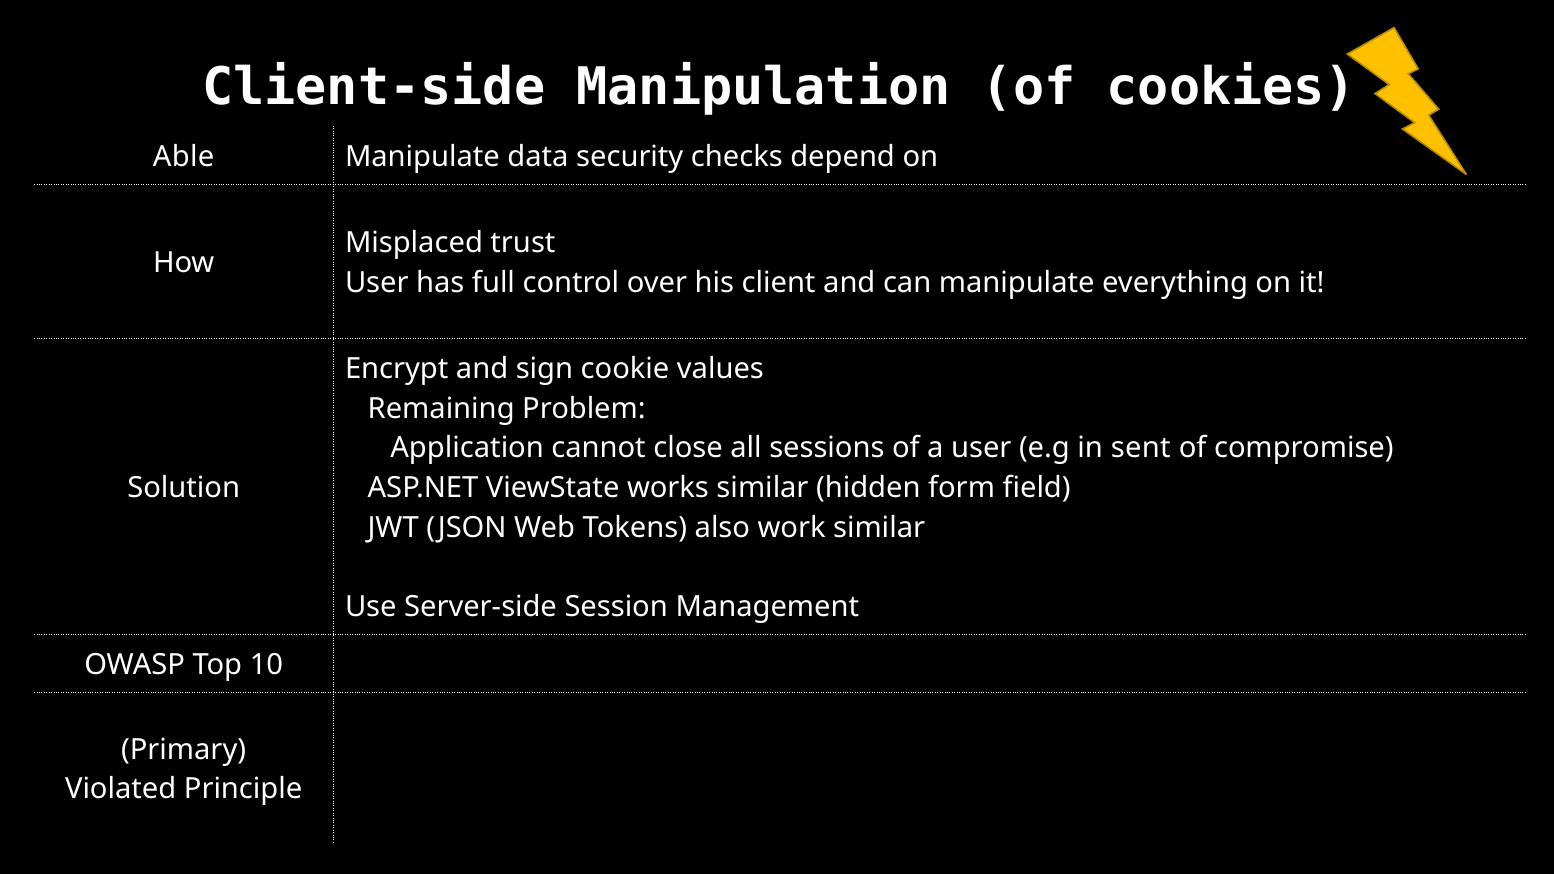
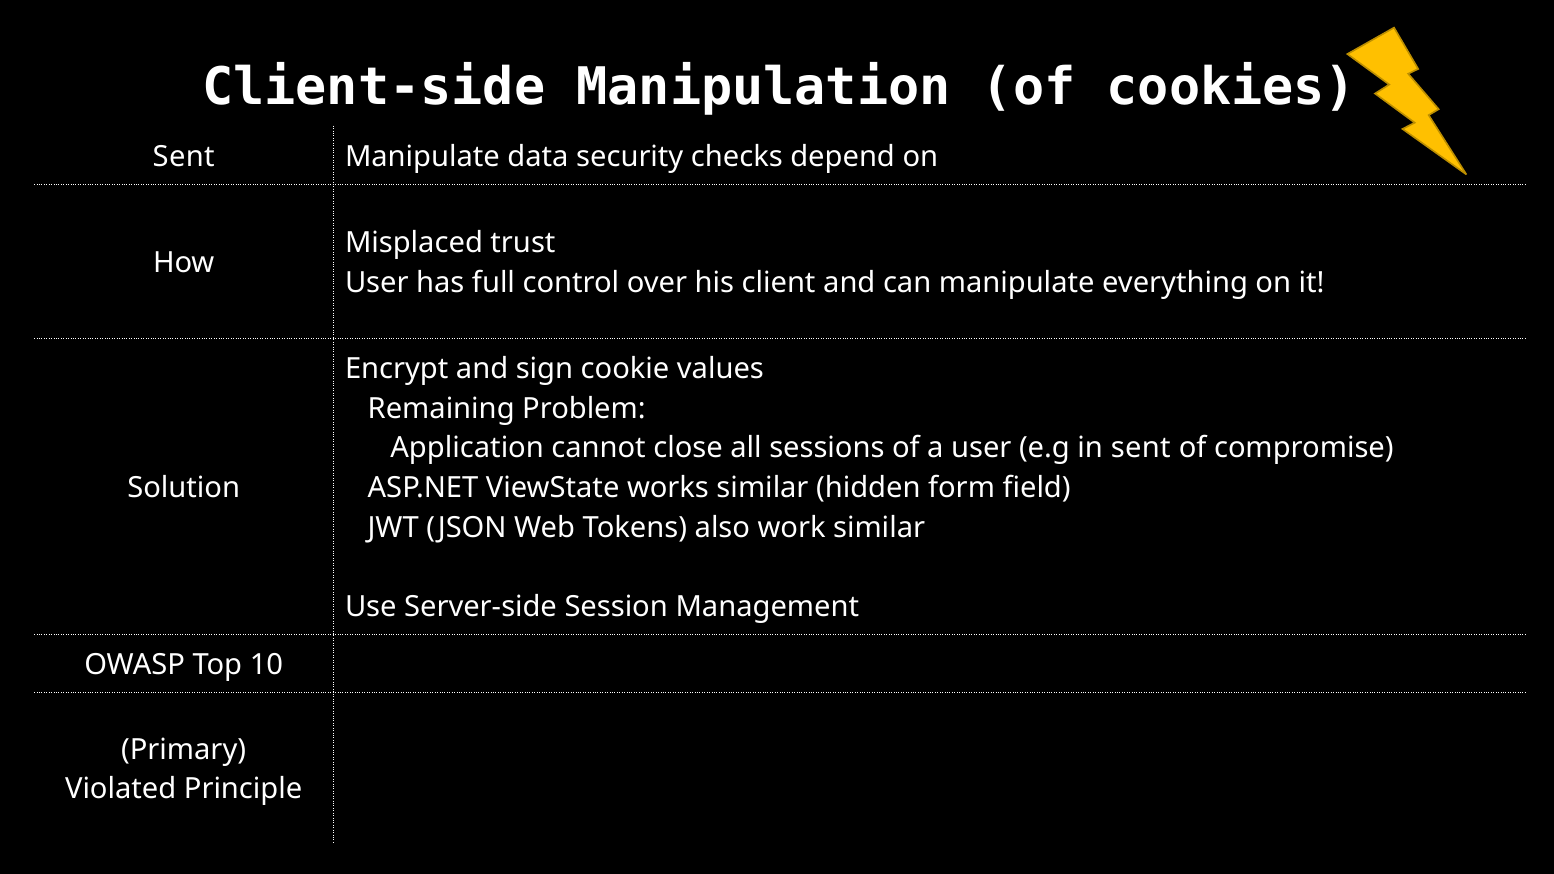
Able: Able -> Sent (184, 157)
